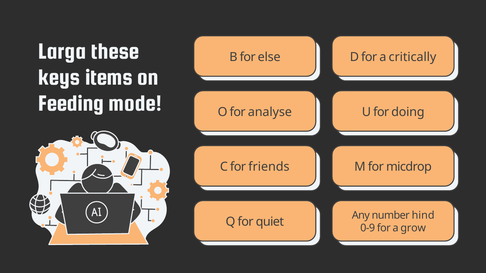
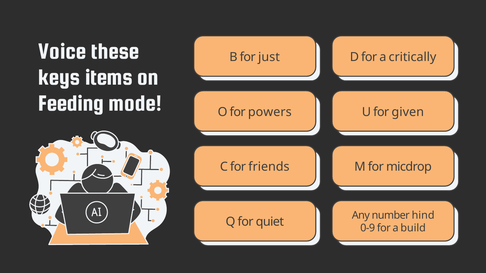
Larga: Larga -> Voice (62, 51)
else: else -> just (269, 57)
analyse: analyse -> powers (270, 112)
doing: doing -> given (408, 112)
grow: grow -> build (413, 228)
